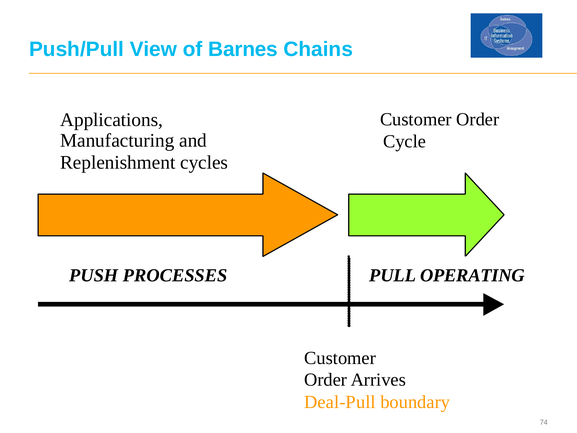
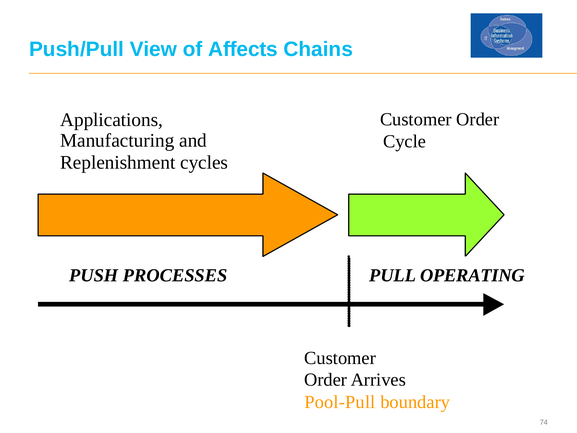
Barnes: Barnes -> Affects (243, 49)
Deal-Pull: Deal-Pull -> Pool-Pull (340, 402)
